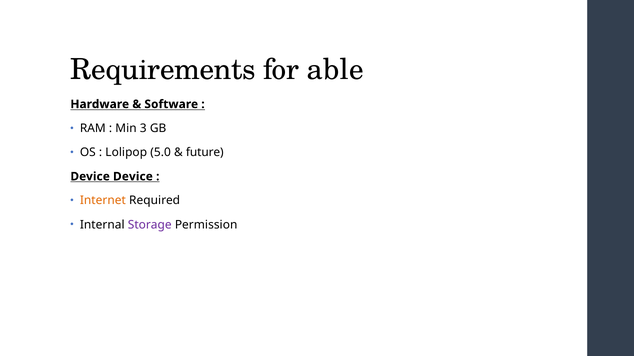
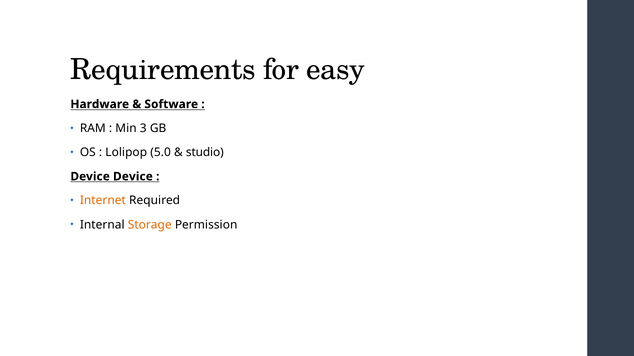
able: able -> easy (335, 70)
future: future -> studio (205, 153)
Storage colour: purple -> orange (150, 225)
